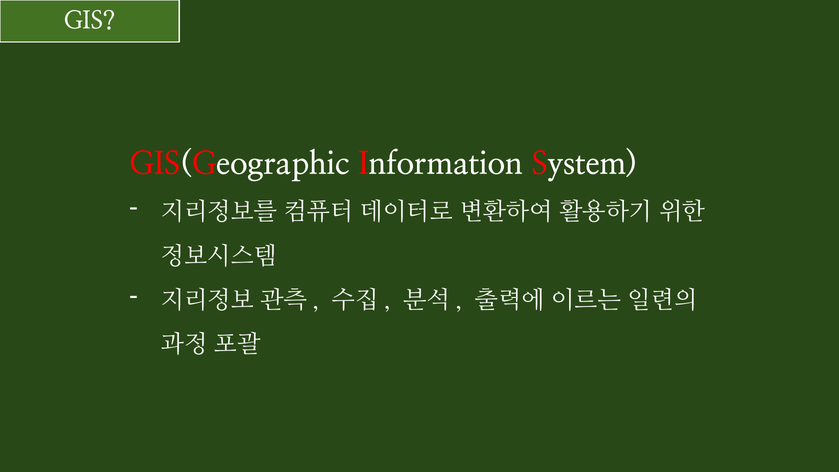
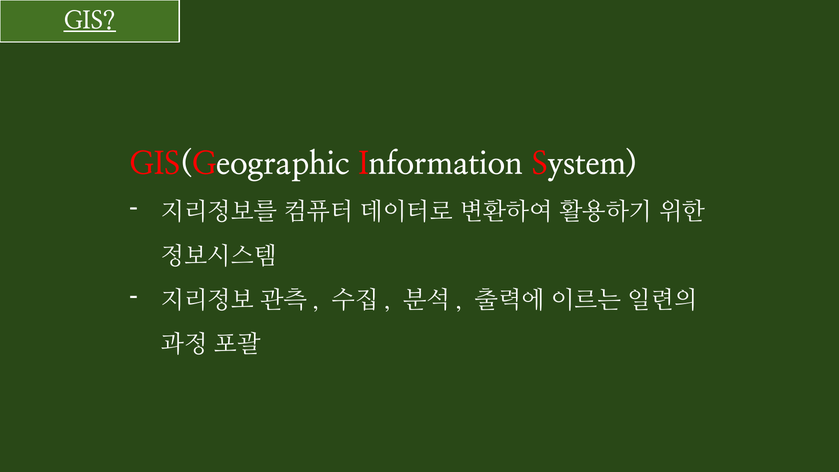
GIS underline: none -> present (90, 21)
